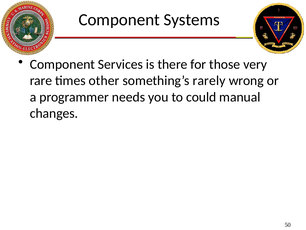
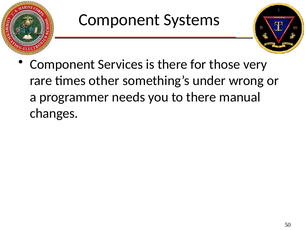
rarely: rarely -> under (209, 80)
to could: could -> there (201, 97)
